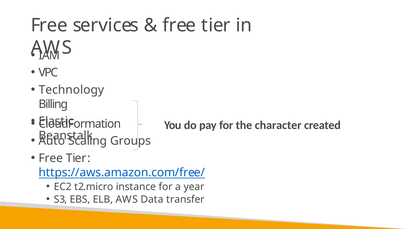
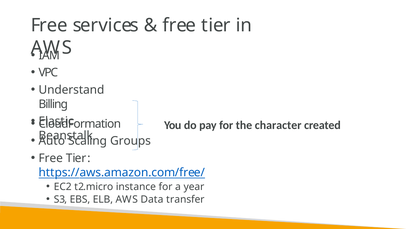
Technology: Technology -> Understand (71, 90)
